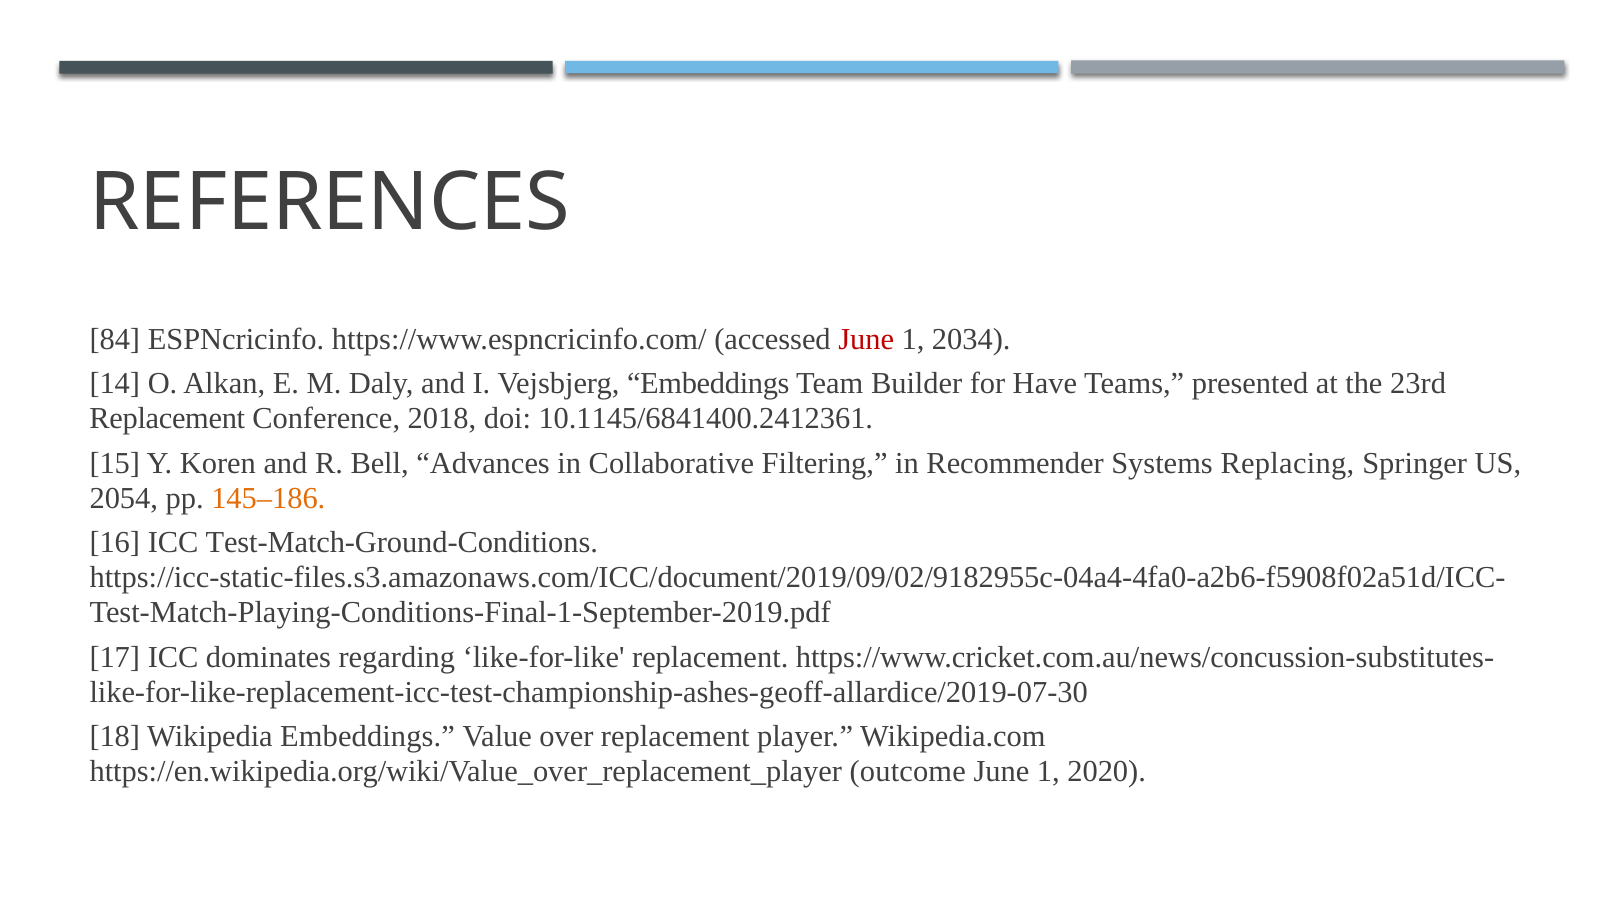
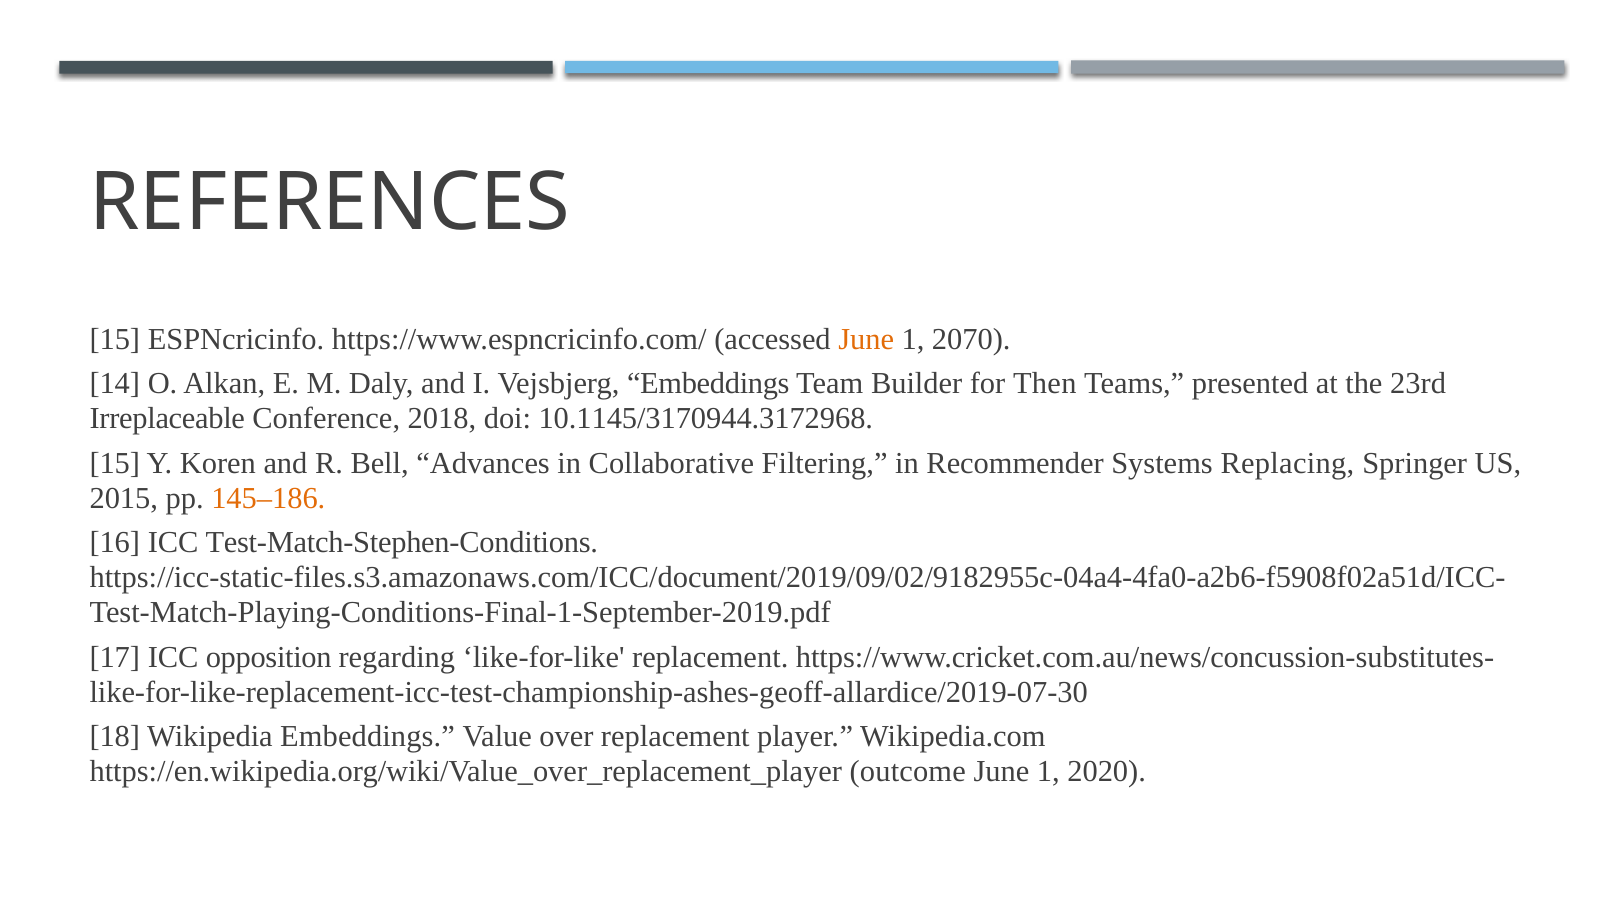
84: 84 -> 15 (115, 339)
June colour: red -> orange (866, 339)
2034: 2034 -> 2070 (971, 339)
Have: Have -> Then (1045, 383)
Replacement: Replacement -> Irreplaceable (167, 419)
10.1145/6841400.2412361: 10.1145/6841400.2412361 -> 10.1145/3170944.3172968 (706, 419)
2054: 2054 -> 2015 (124, 498)
Test-Match-Ground-Conditions: Test-Match-Ground-Conditions -> Test-Match-Stephen-Conditions (402, 542)
dominates: dominates -> opposition (269, 657)
